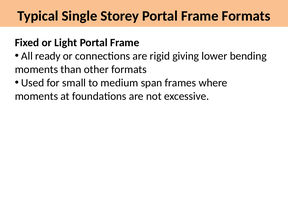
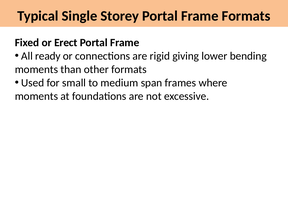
Light: Light -> Erect (66, 43)
